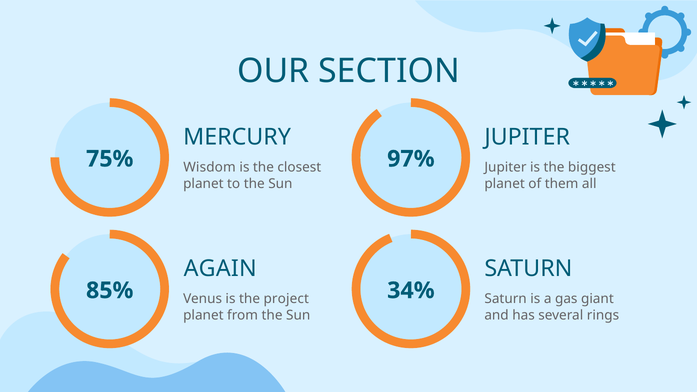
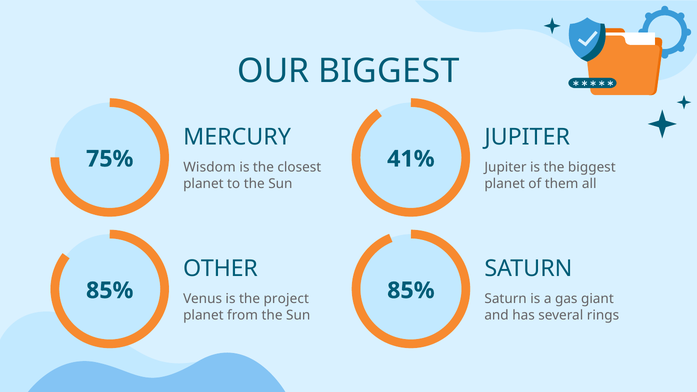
OUR SECTION: SECTION -> BIGGEST (389, 71)
97%: 97% -> 41% (411, 159)
AGAIN: AGAIN -> OTHER (220, 269)
34%: 34% -> 85% (411, 291)
